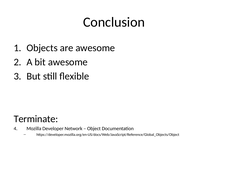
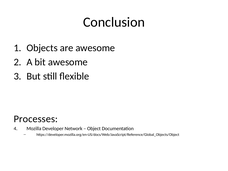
Terminate: Terminate -> Processes (36, 119)
